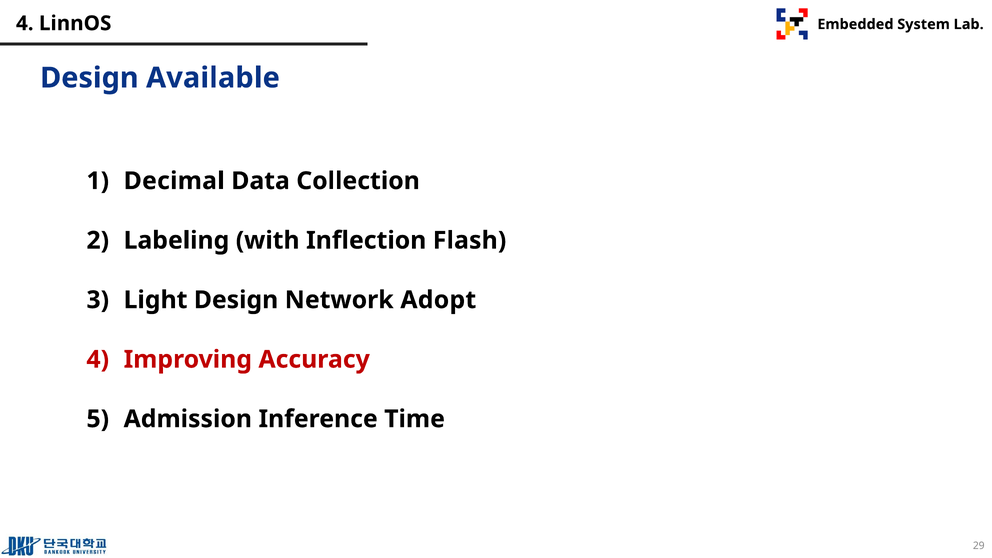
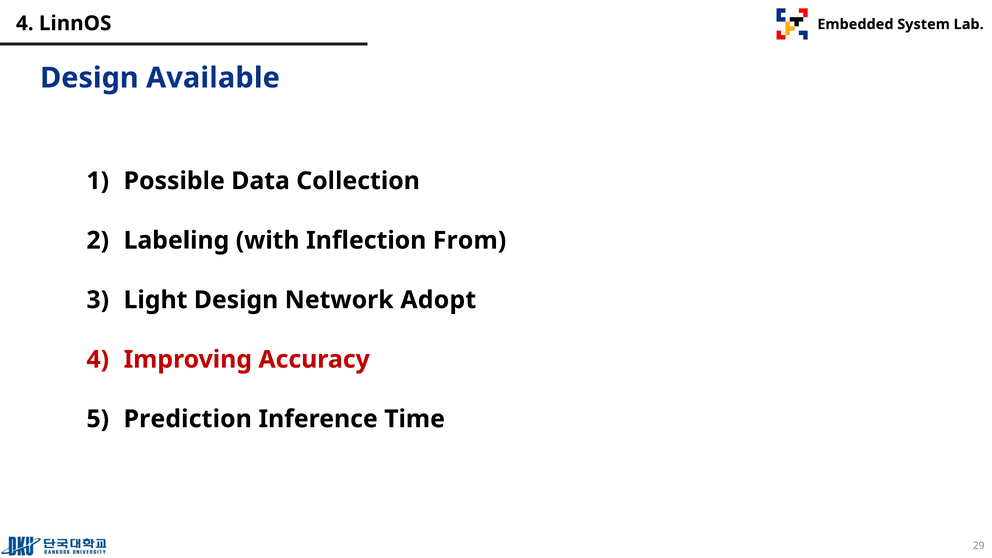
Decimal: Decimal -> Possible (174, 181)
Flash: Flash -> From (470, 240)
Admission: Admission -> Prediction (188, 419)
